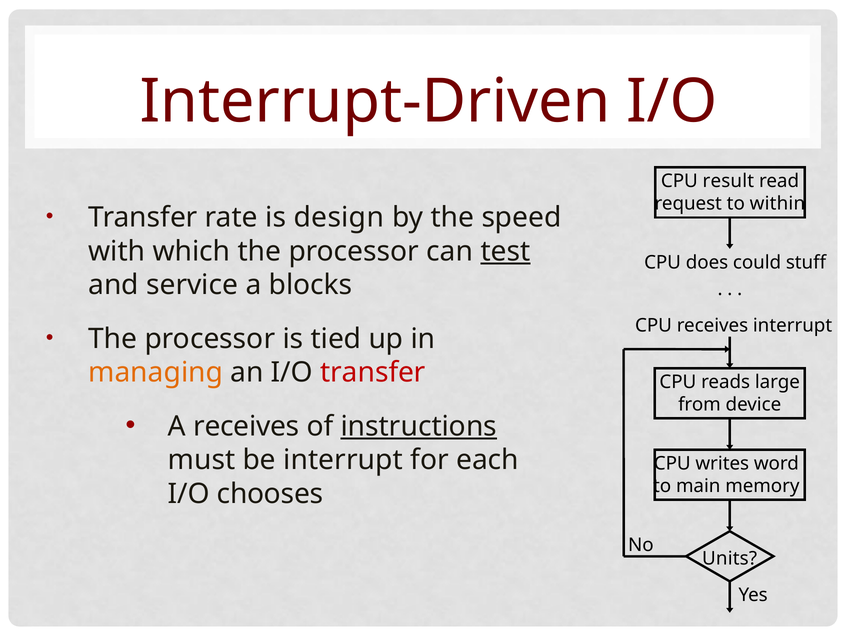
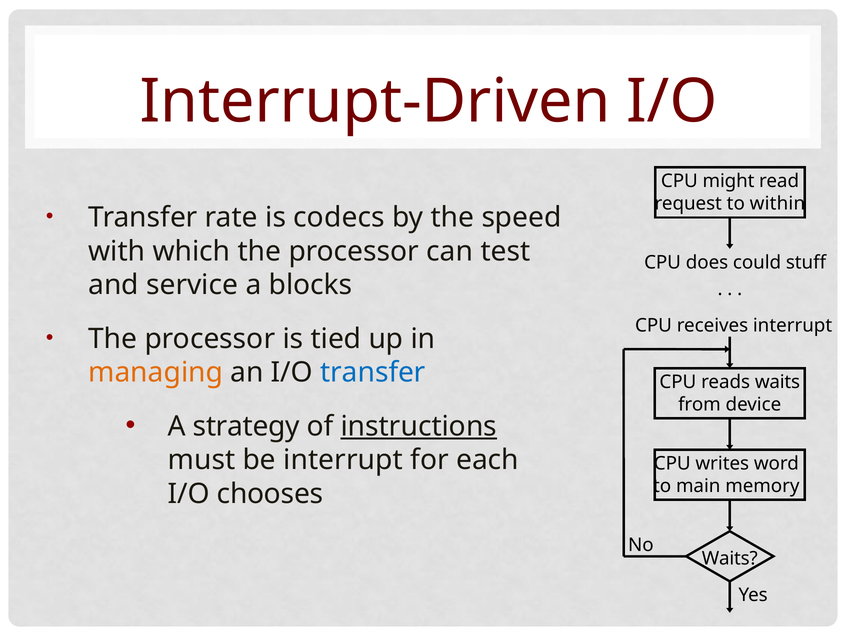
result: result -> might (729, 181)
design: design -> codecs (339, 217)
test underline: present -> none (505, 251)
transfer colour: red -> blue (373, 372)
reads large: large -> waits (777, 382)
A receives: receives -> strategy (246, 426)
Units: Units -> Waits (730, 558)
